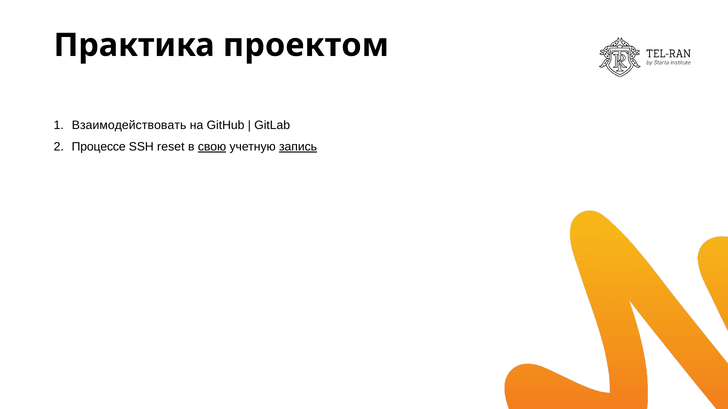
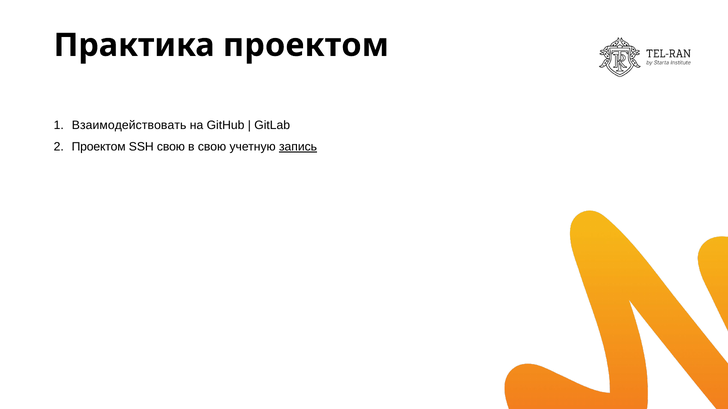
Процессе: Процессе -> Проектом (99, 147)
SSH reset: reset -> свою (171, 147)
свою underline: present -> none (212, 147)
